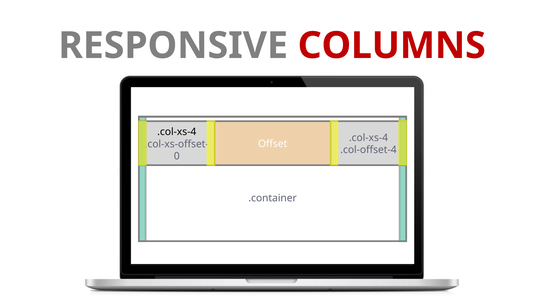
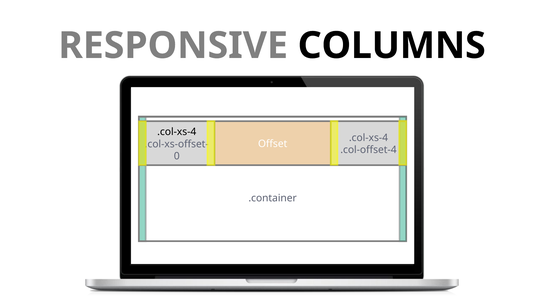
COLUMNS colour: red -> black (392, 46)
